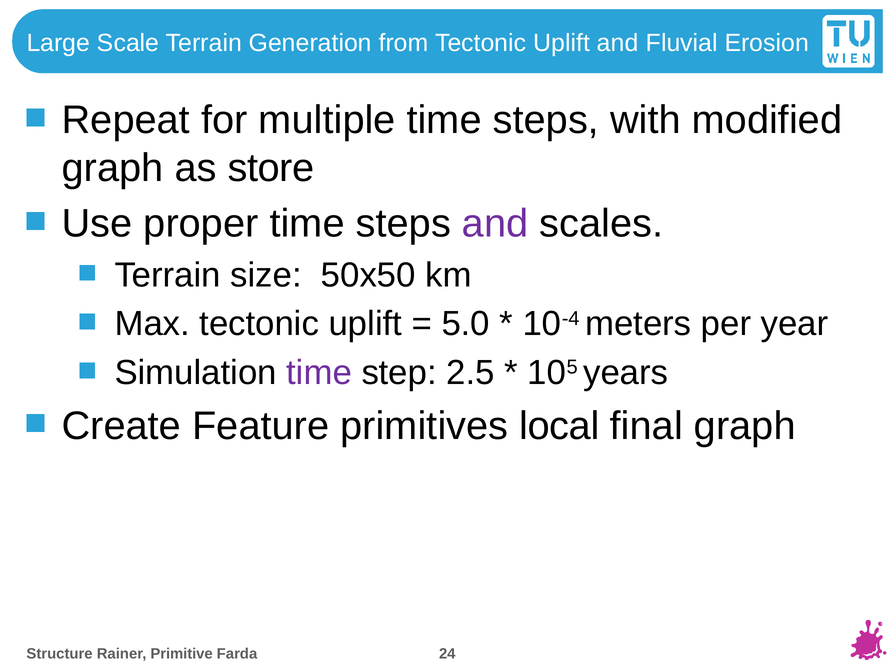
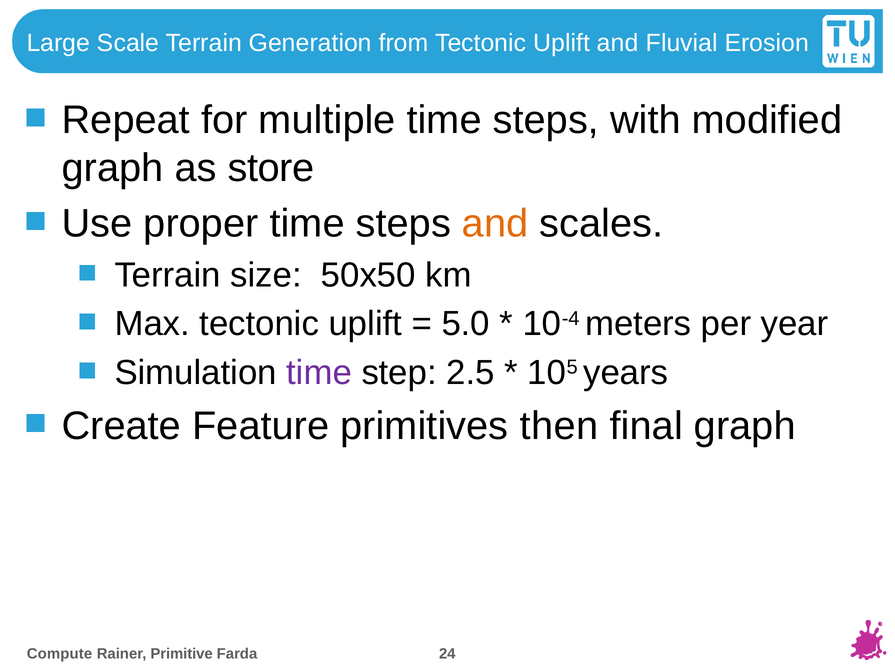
and colour: purple -> orange (495, 223)
local: local -> then (559, 425)
Structure: Structure -> Compute (59, 653)
